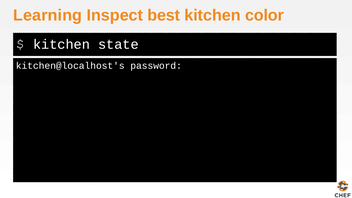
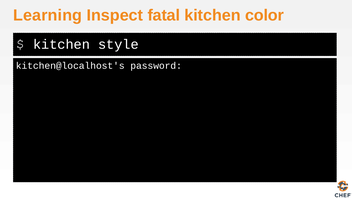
best: best -> fatal (164, 15)
state: state -> style (118, 44)
